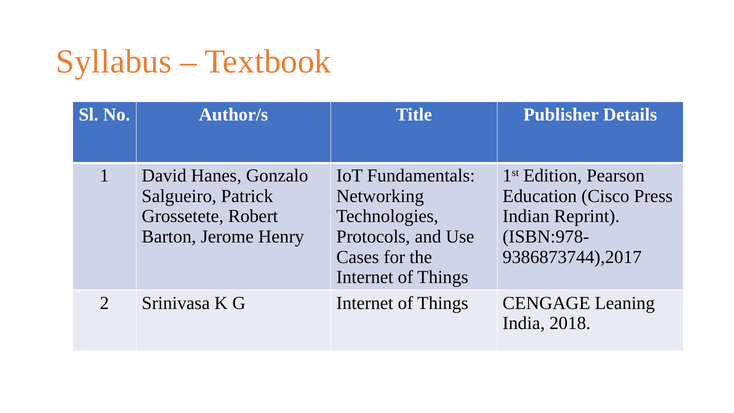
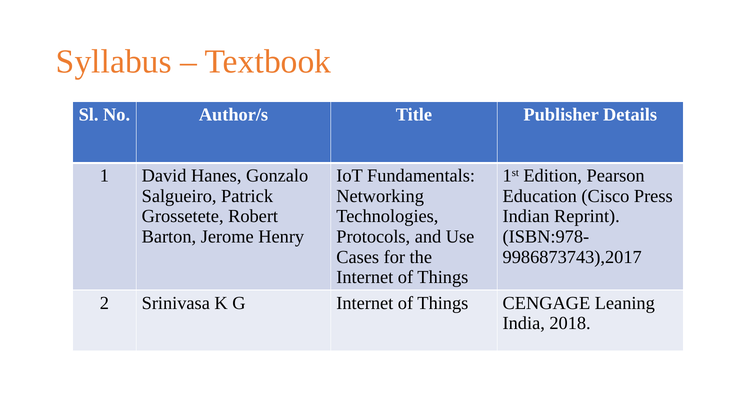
9386873744),2017: 9386873744),2017 -> 9986873743),2017 (572, 257)
